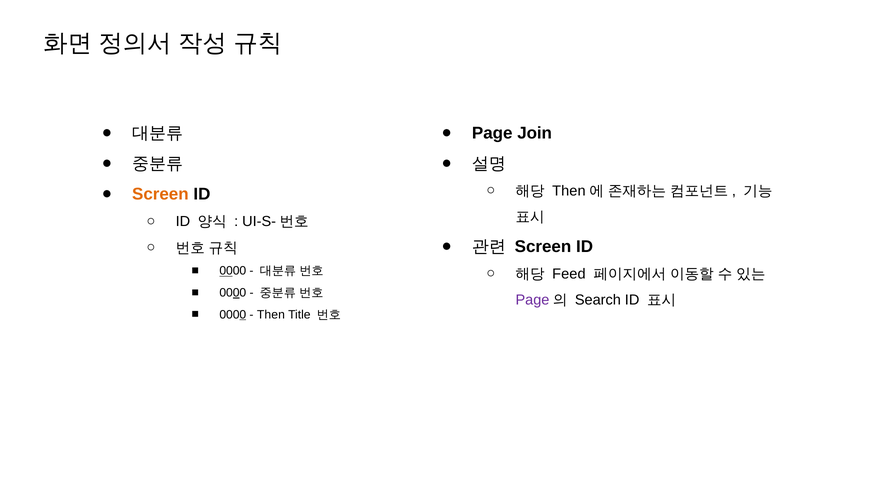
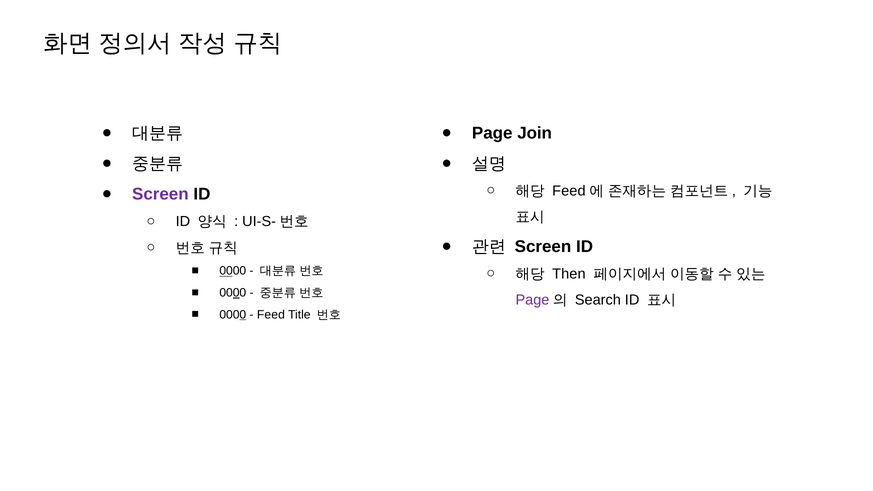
Then: Then -> Feed (569, 191)
Screen colour: orange -> purple (160, 194)
Feed: Feed -> Then (569, 274)
Then: Then -> Feed (271, 315)
